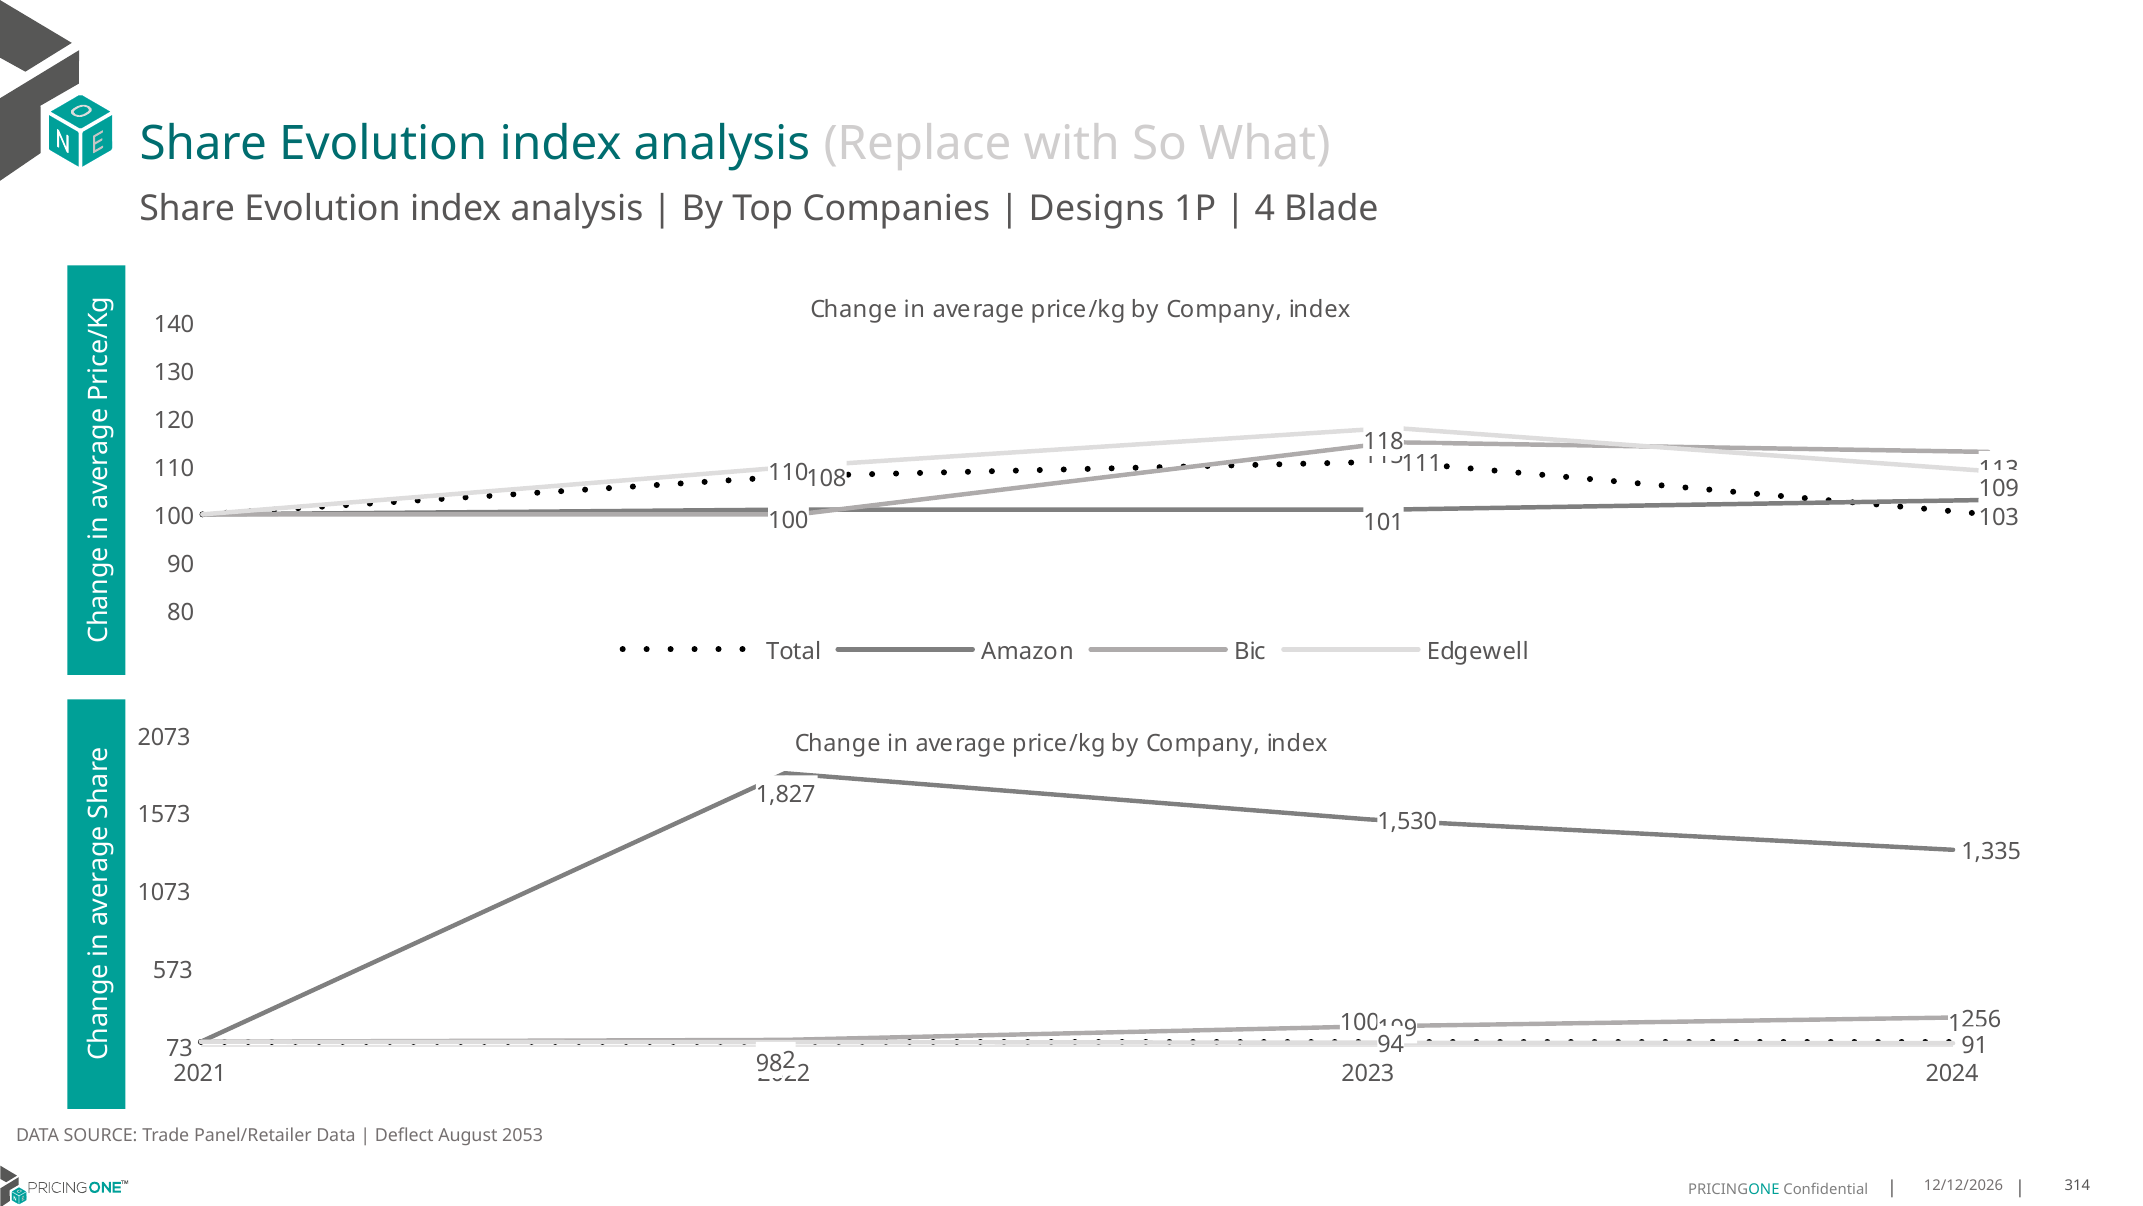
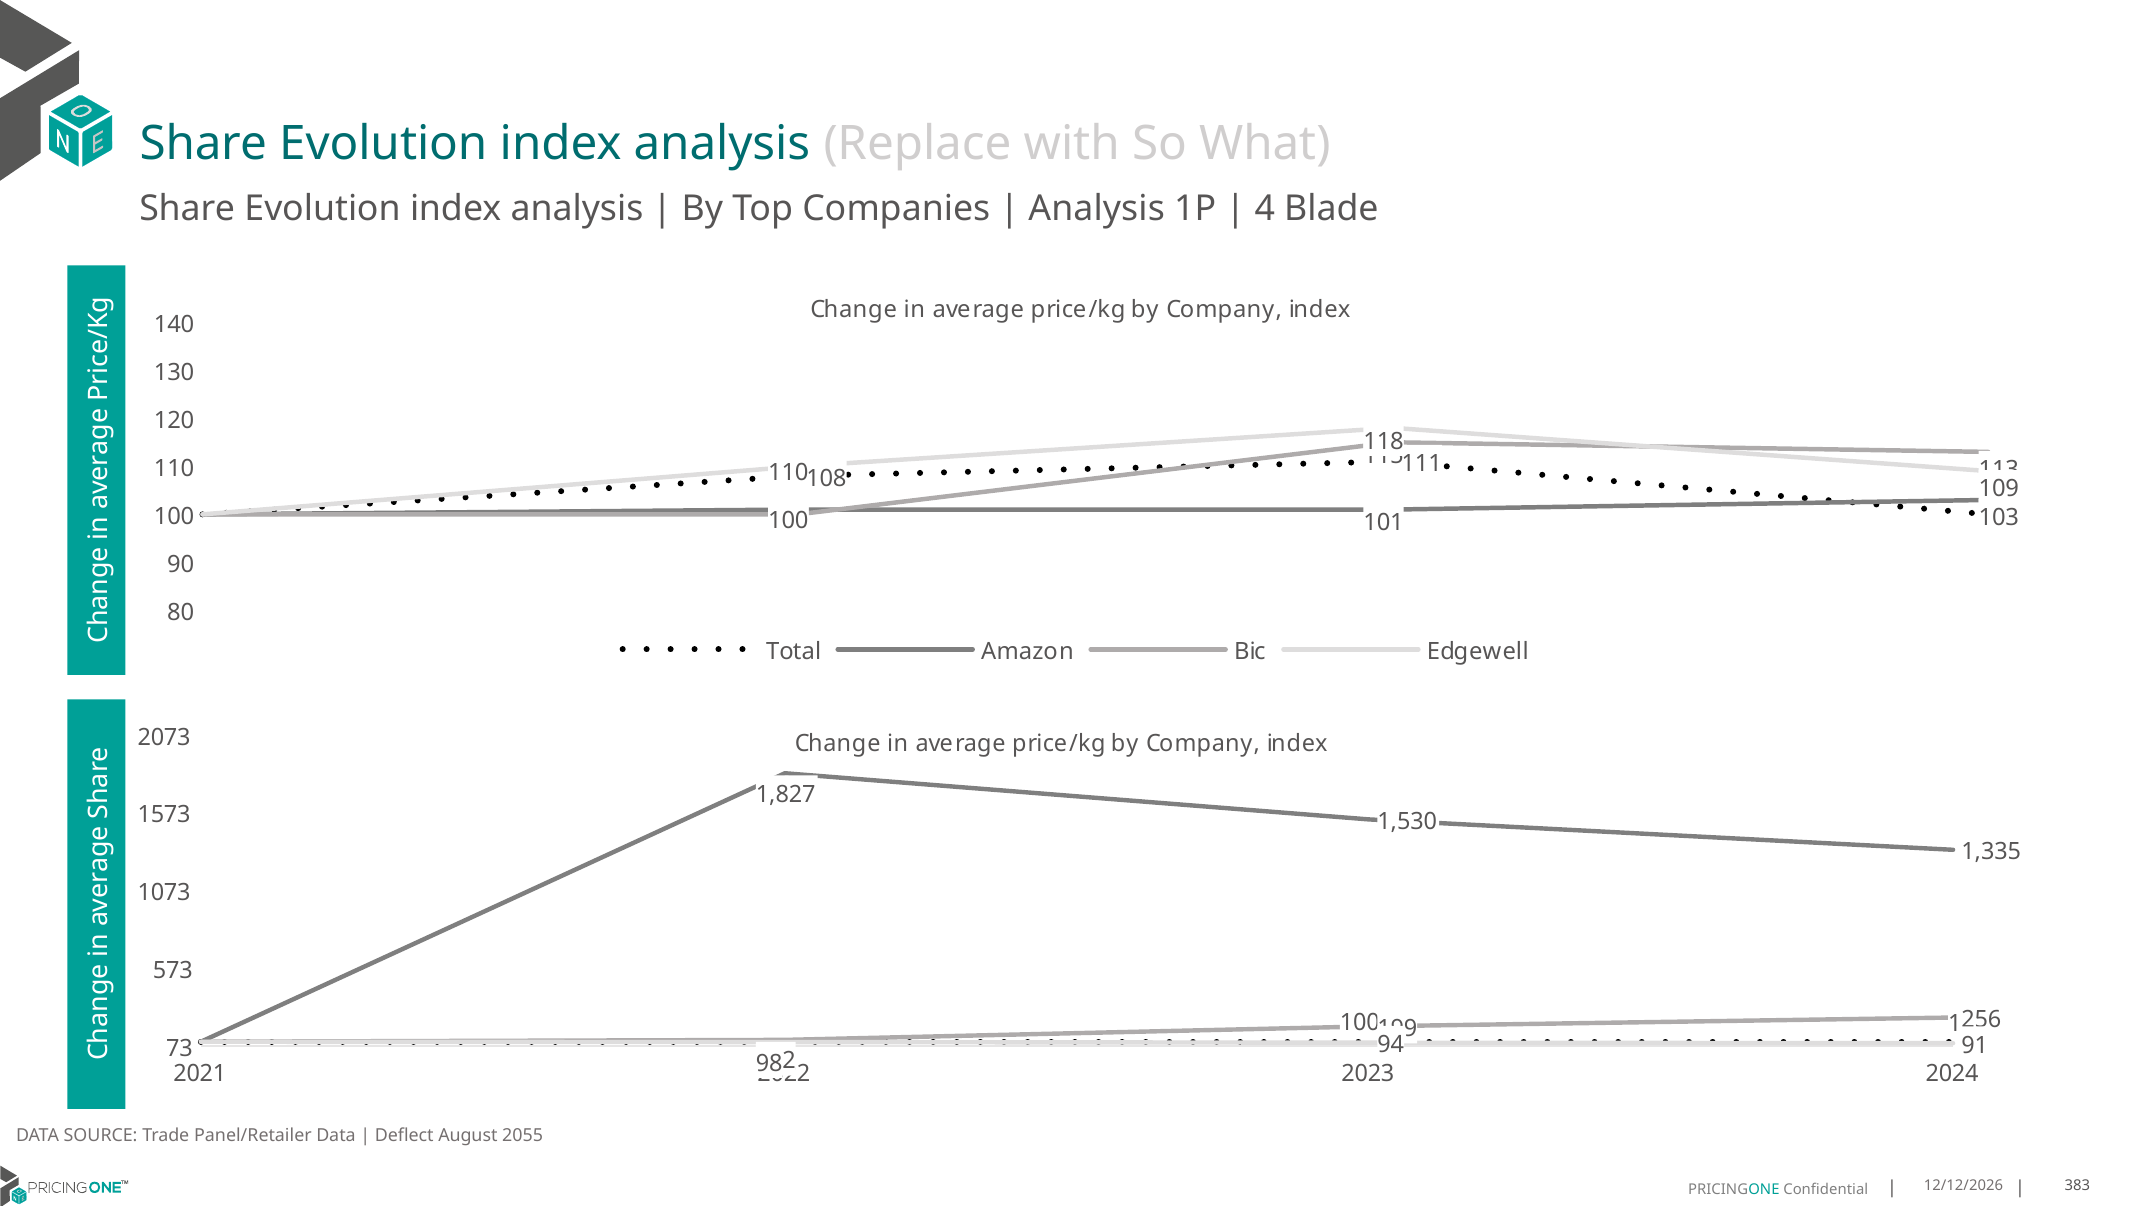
Designs: Designs -> Analysis (1097, 209)
2053: 2053 -> 2055 (523, 1135)
314: 314 -> 383 (2077, 1185)
